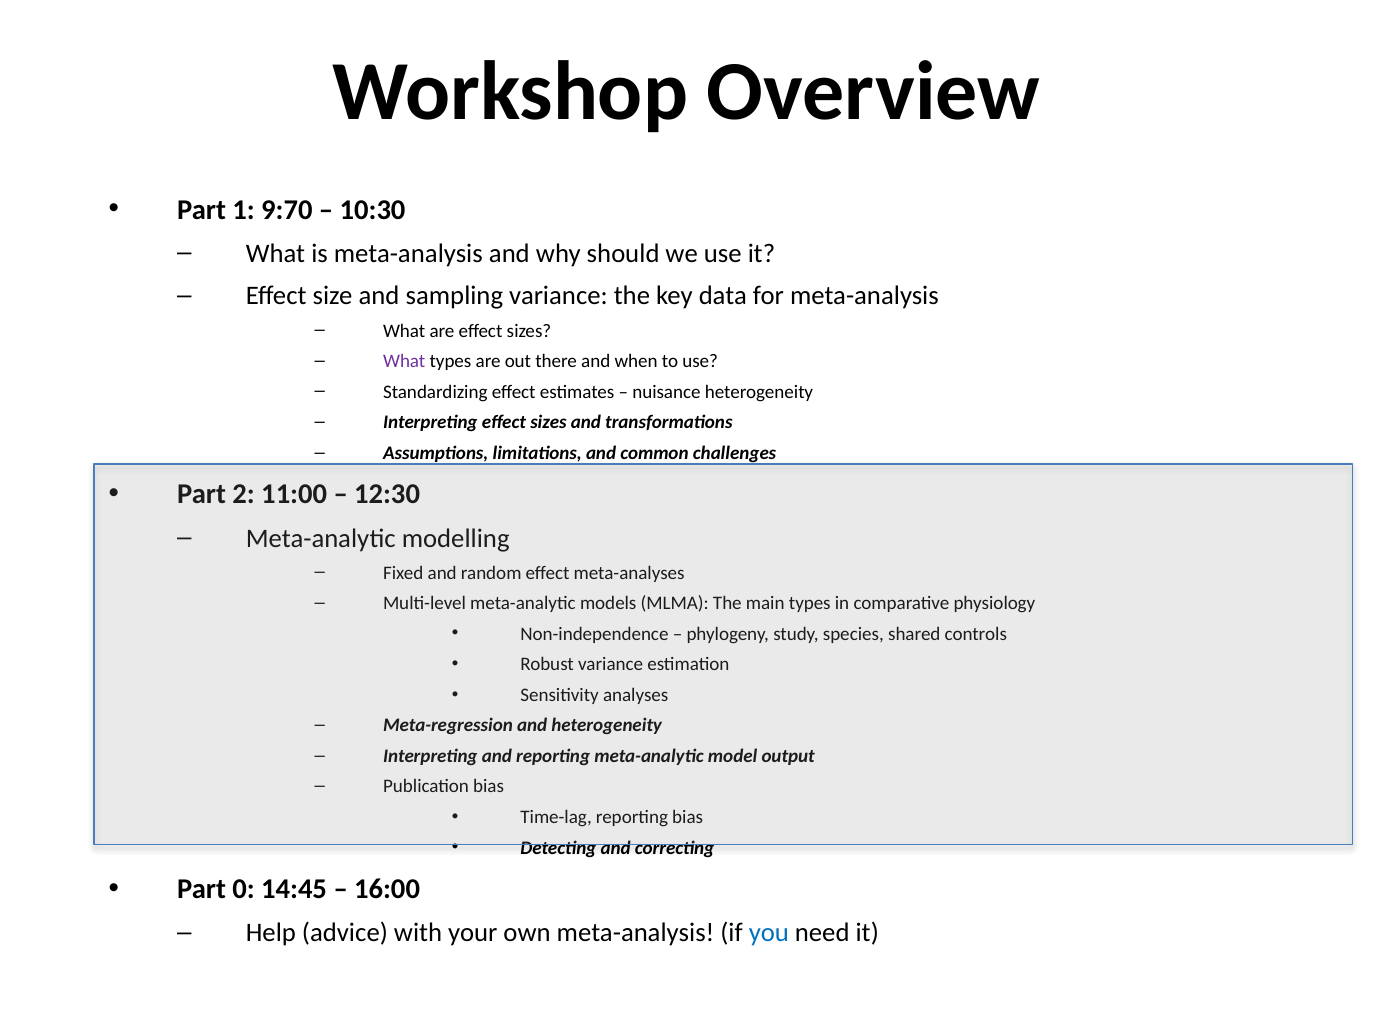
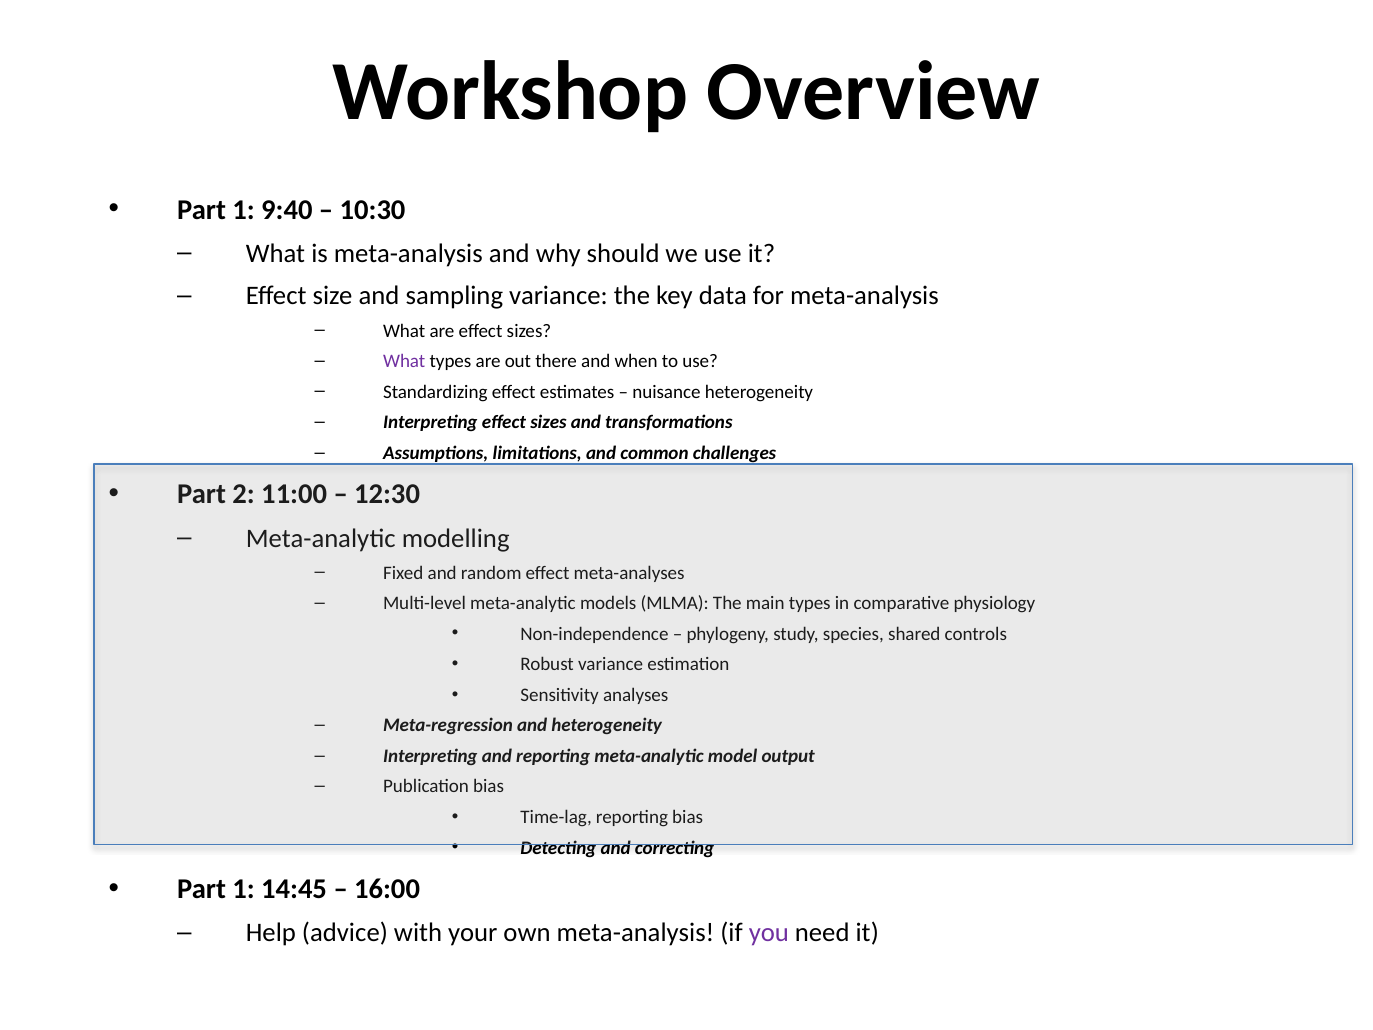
9:70: 9:70 -> 9:40 (287, 210)
0: 0 -> 1 (244, 889)
you colour: blue -> purple (769, 933)
